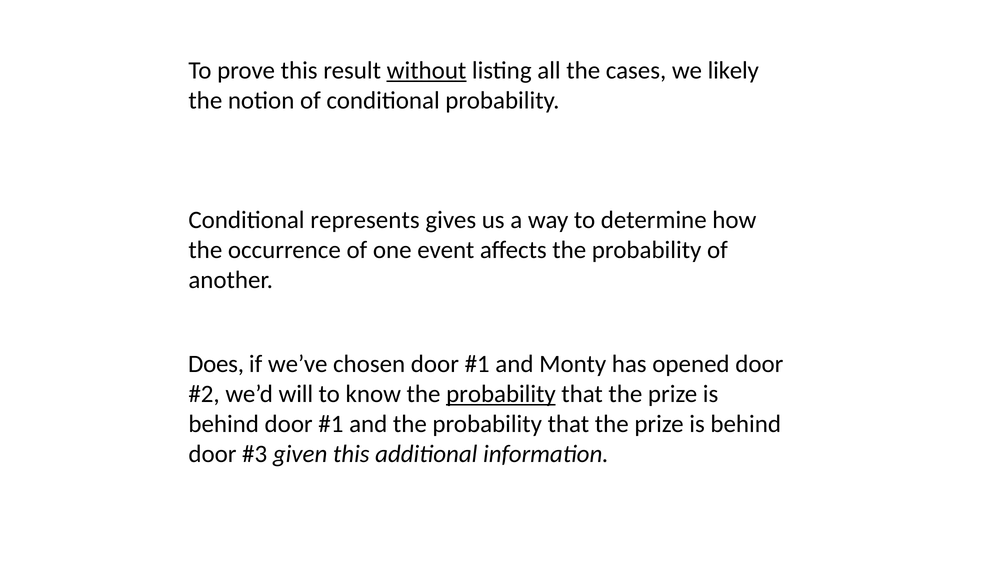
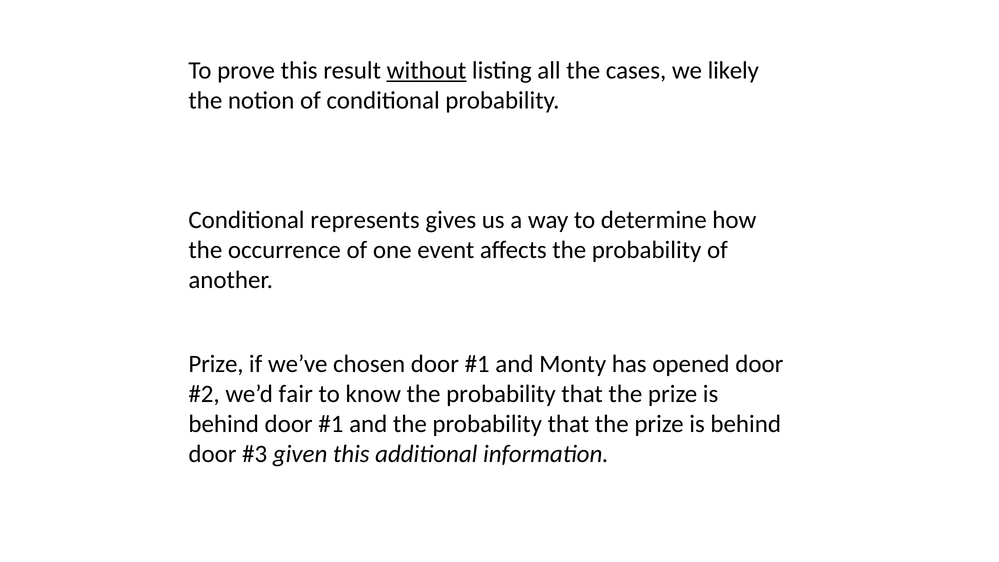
Does: Does -> Prize (216, 364)
will: will -> fair (296, 394)
probability underline: present -> none (501, 394)
